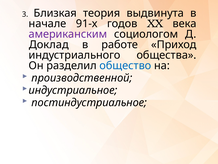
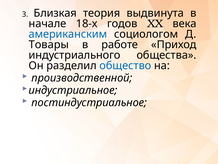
91-х: 91-х -> 18-х (87, 24)
американским colour: purple -> blue (68, 34)
Доклад: Доклад -> Товары (49, 45)
